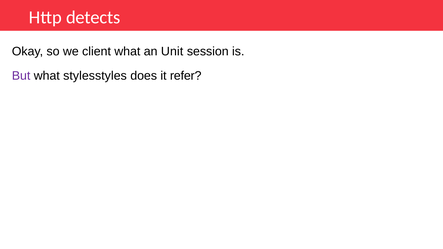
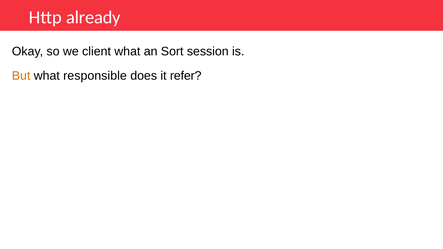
detects: detects -> already (93, 17)
Unit: Unit -> Sort (172, 52)
But colour: purple -> orange (21, 76)
stylesstyles: stylesstyles -> responsible (95, 76)
